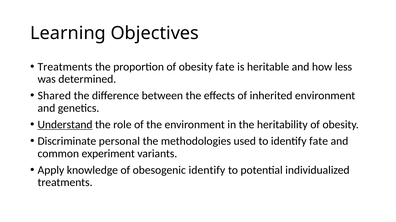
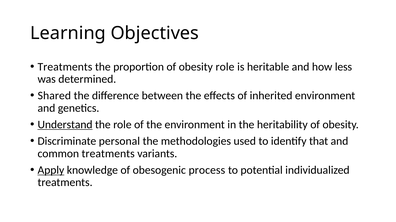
obesity fate: fate -> role (225, 67)
identify fate: fate -> that (319, 142)
common experiment: experiment -> treatments (108, 154)
Apply underline: none -> present (51, 171)
obesogenic identify: identify -> process (207, 171)
